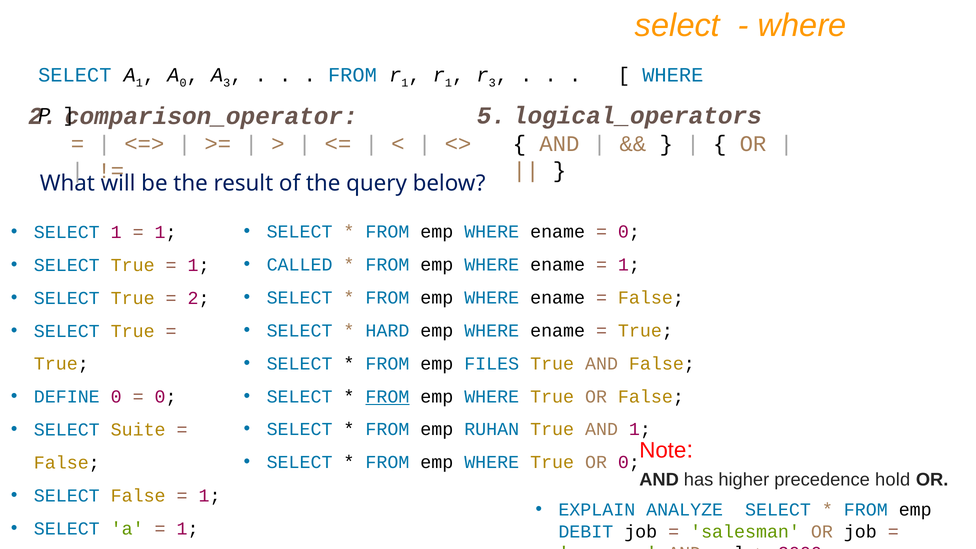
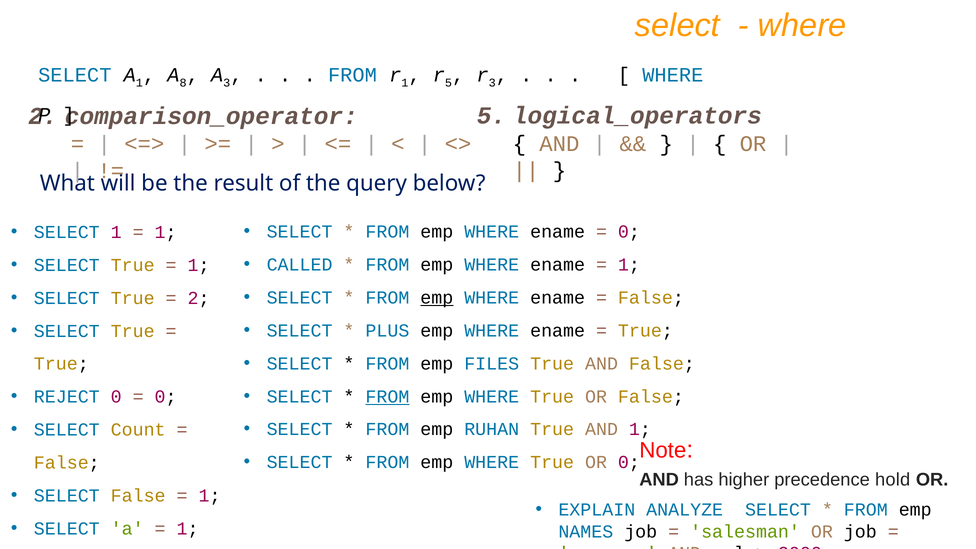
A 0: 0 -> 8 (183, 83)
1: 1 -> 5 (449, 83)
emp underline: none -> present (437, 298)
HARD: HARD -> PLUS (387, 331)
DEFINE: DEFINE -> REJECT (67, 397)
Suite: Suite -> Count (138, 430)
DEBIT: DEBIT -> NAMES (586, 531)
